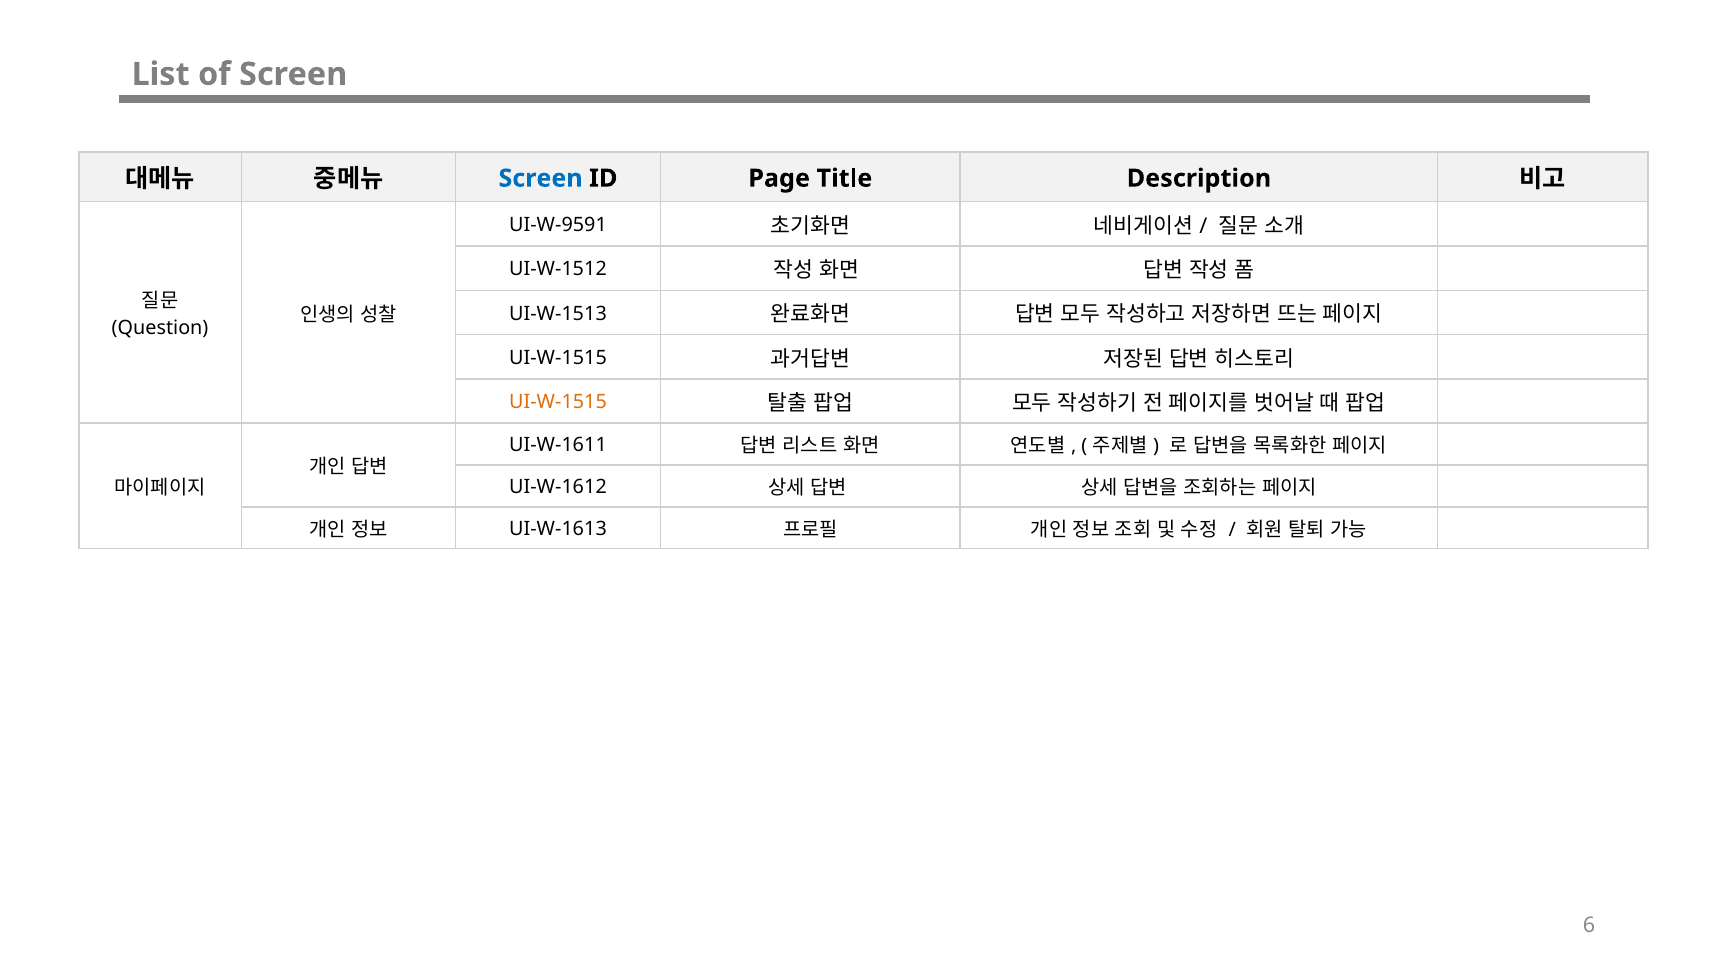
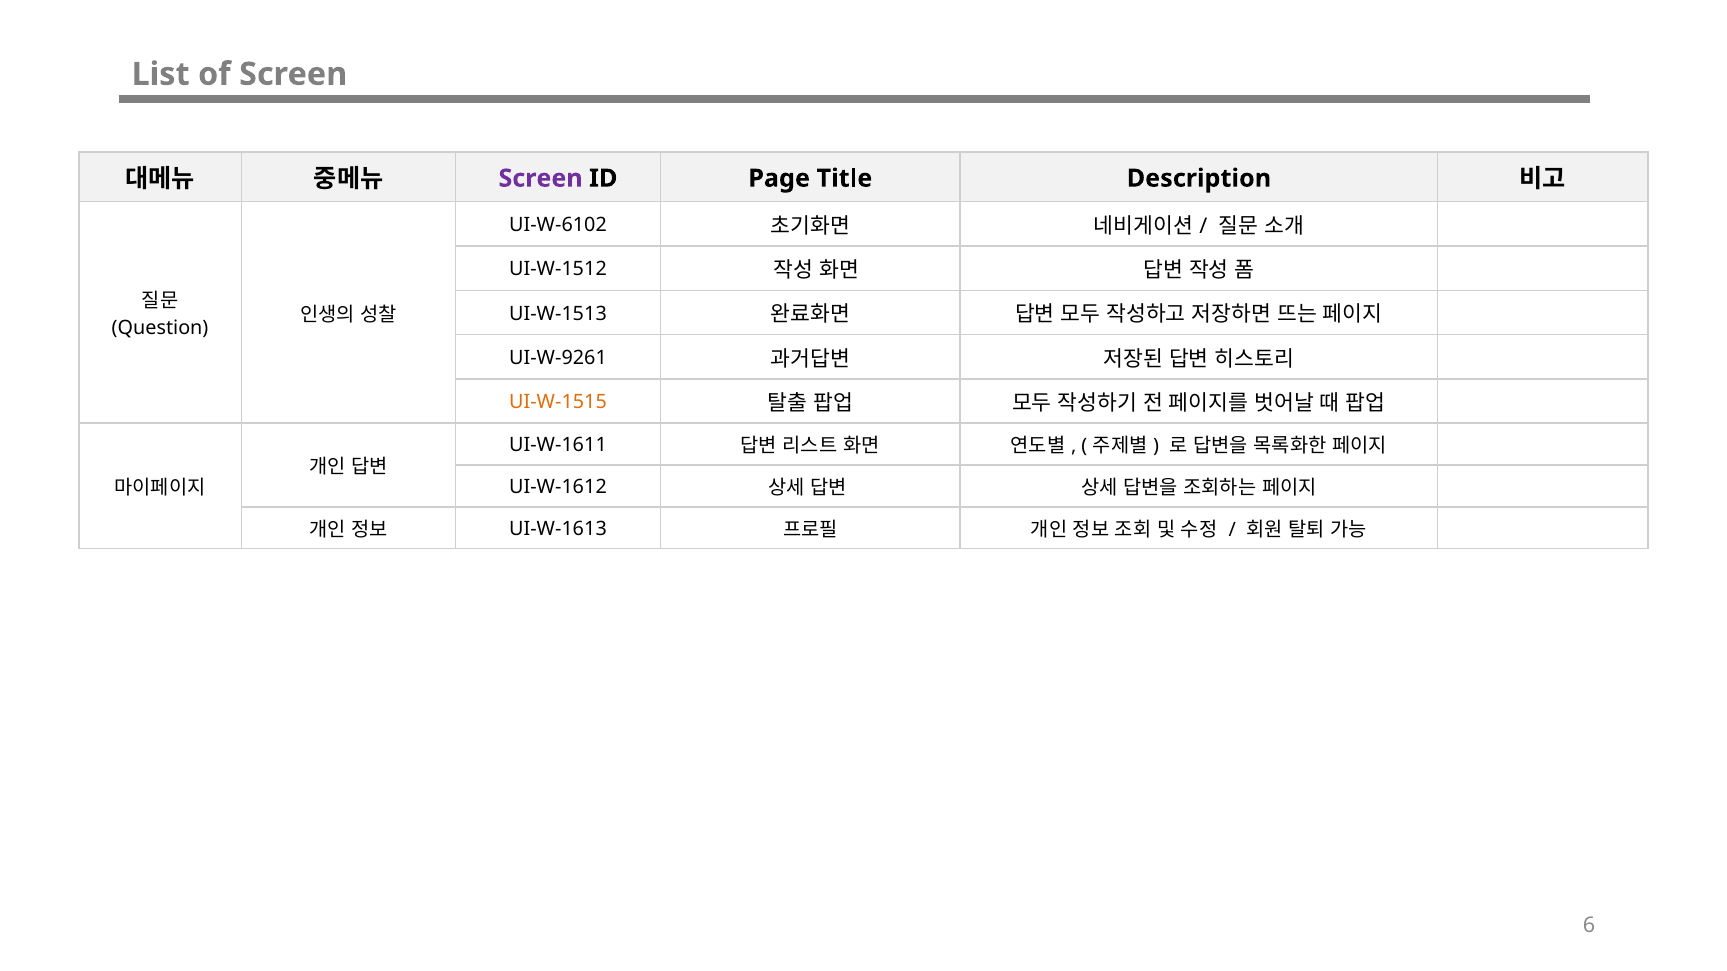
Screen colour: blue -> purple (541, 178)
UI-W-9591: UI-W-9591 -> UI-W-6102 (558, 225)
UI-W-1515: UI-W-1515 -> UI-W-9261 (558, 358)
